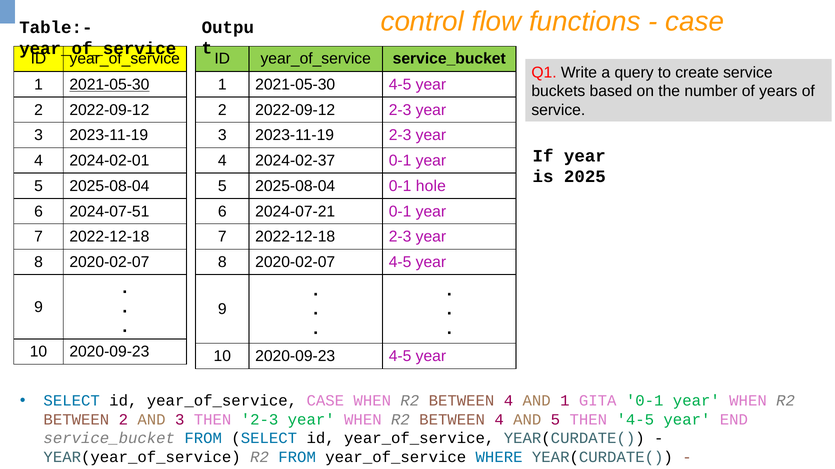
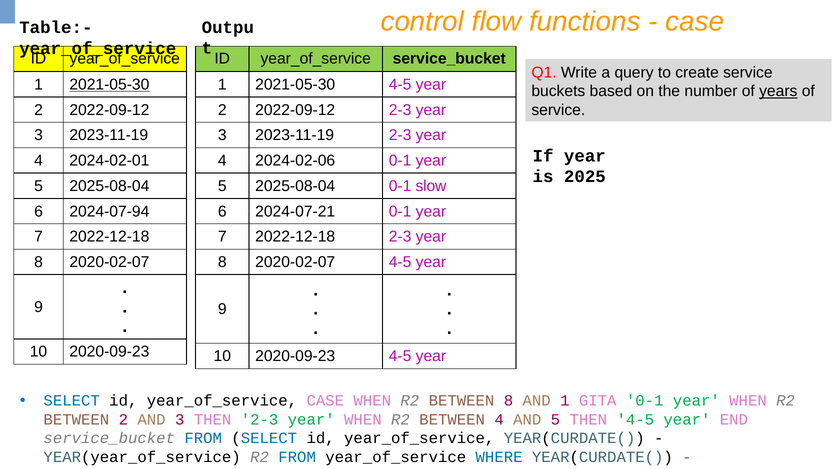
years underline: none -> present (778, 91)
2024-02-37: 2024-02-37 -> 2024-02-06 (295, 161)
hole: hole -> slow (431, 186)
2024-07-51: 2024-07-51 -> 2024-07-94 (109, 212)
4: 4 -> 8 (508, 401)
